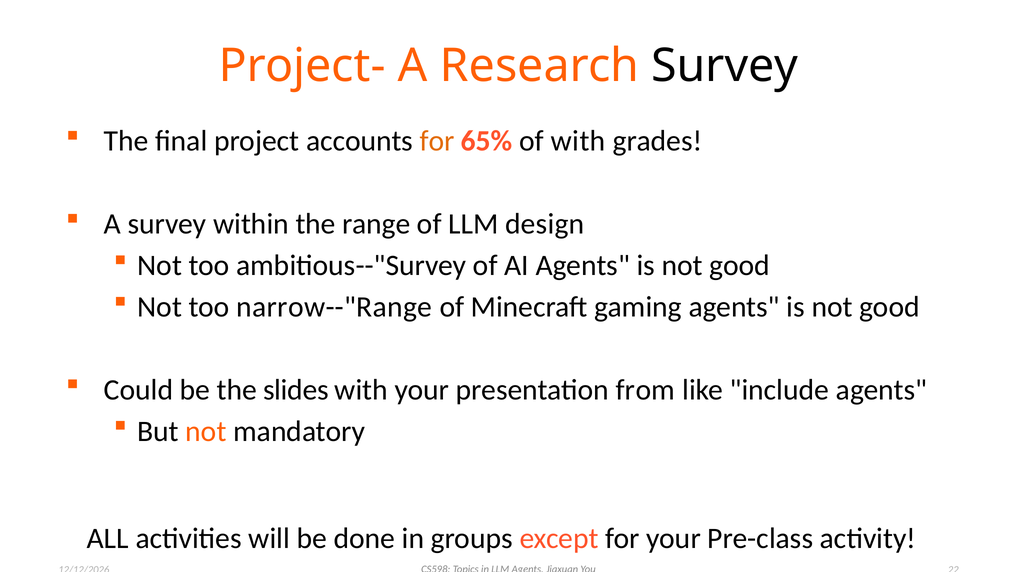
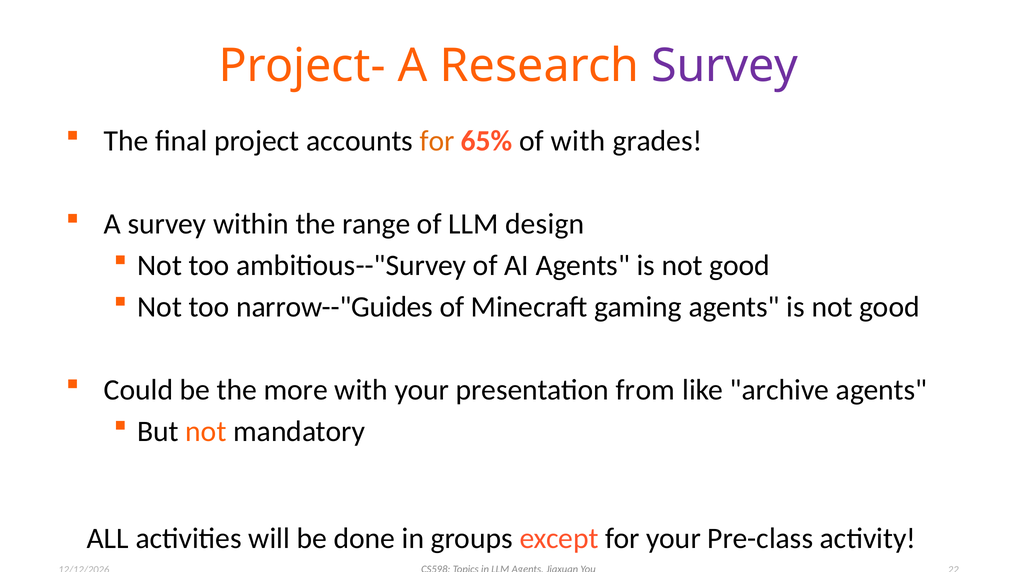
Survey colour: black -> purple (725, 66)
narrow--"Range: narrow--"Range -> narrow--"Guides (335, 307)
slides: slides -> more (296, 390)
include: include -> archive (779, 390)
